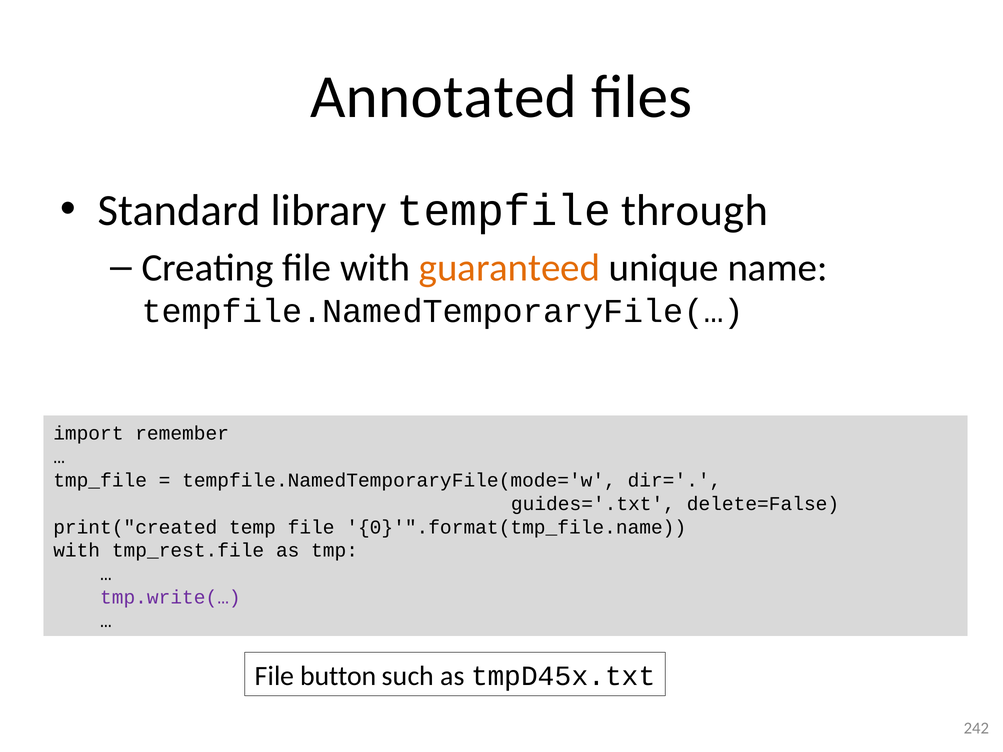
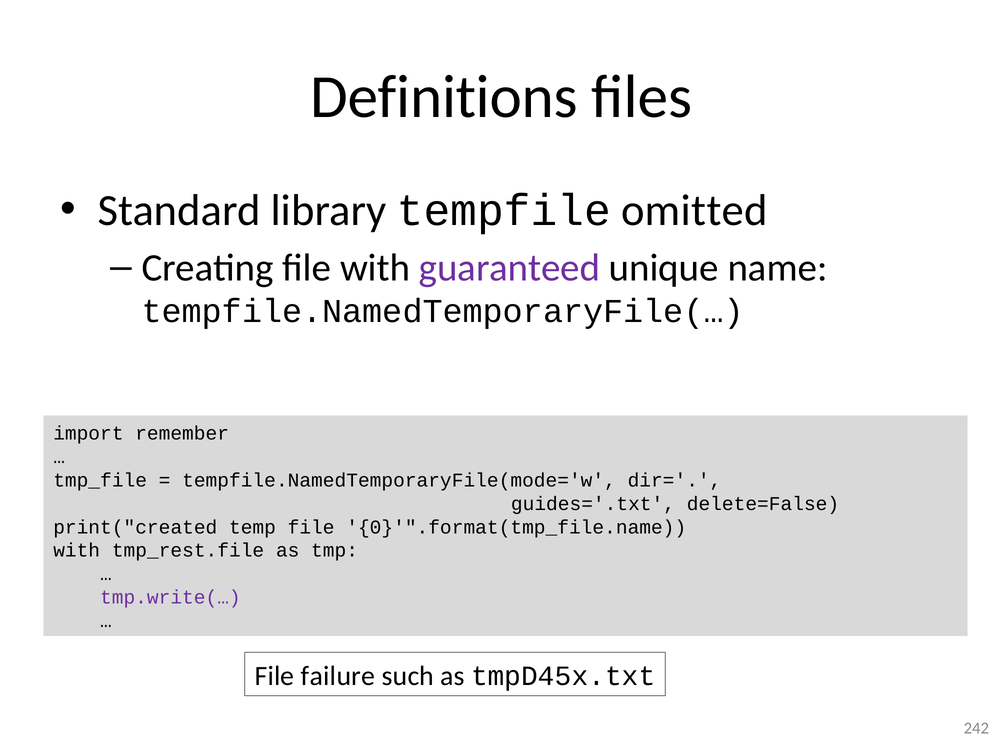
Annotated: Annotated -> Definitions (444, 97)
through: through -> omitted (694, 210)
guaranteed colour: orange -> purple (510, 268)
button: button -> failure (338, 676)
